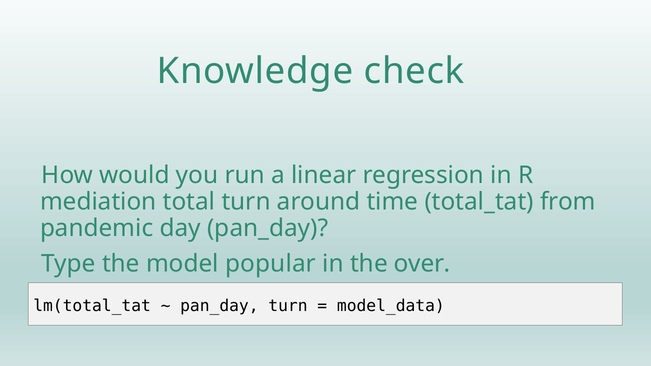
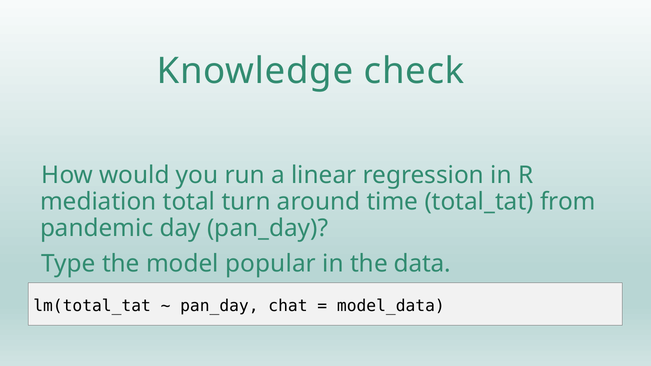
over: over -> data (422, 264)
pan_day turn: turn -> chat (288, 306)
